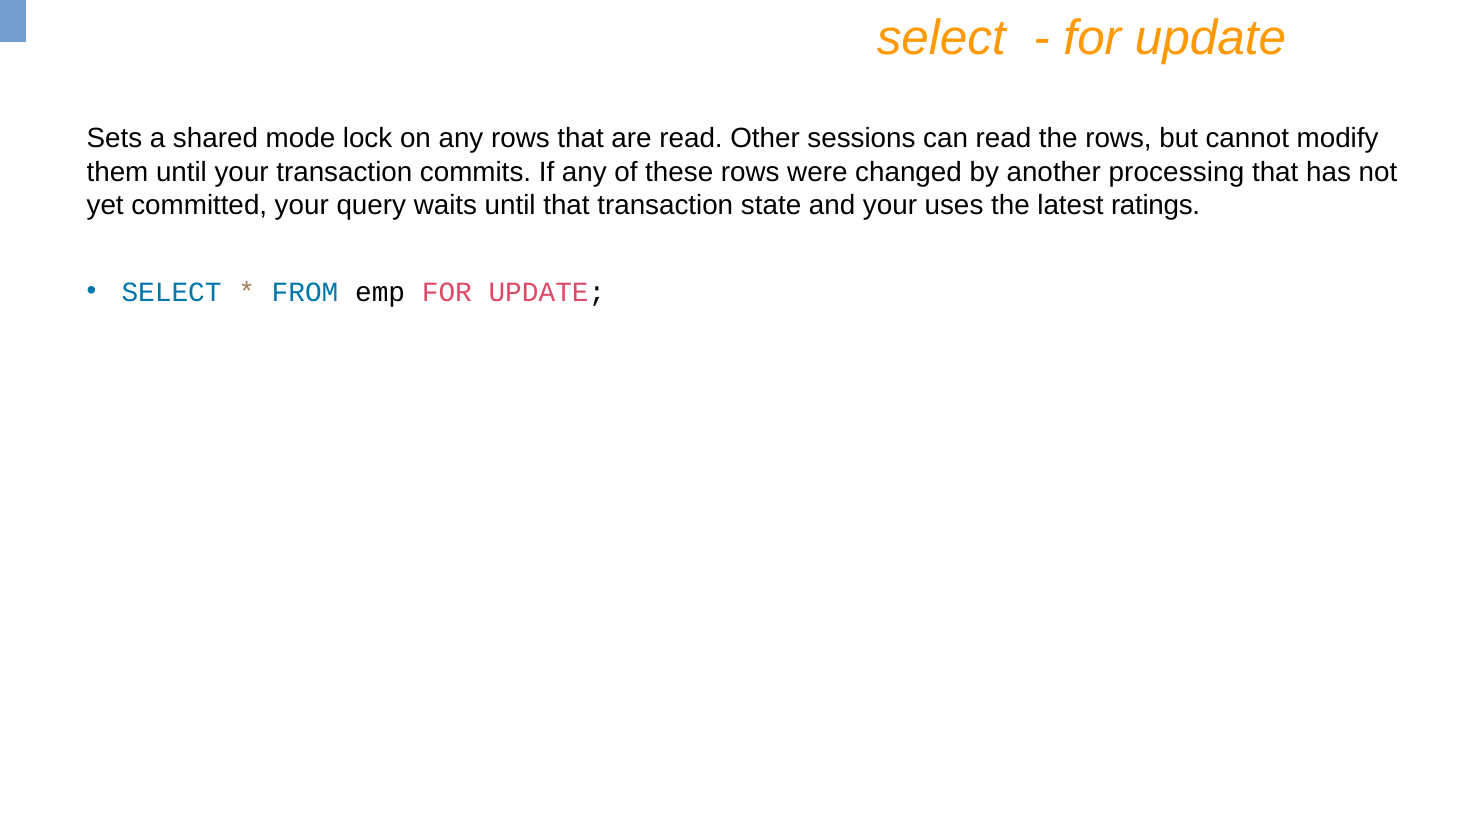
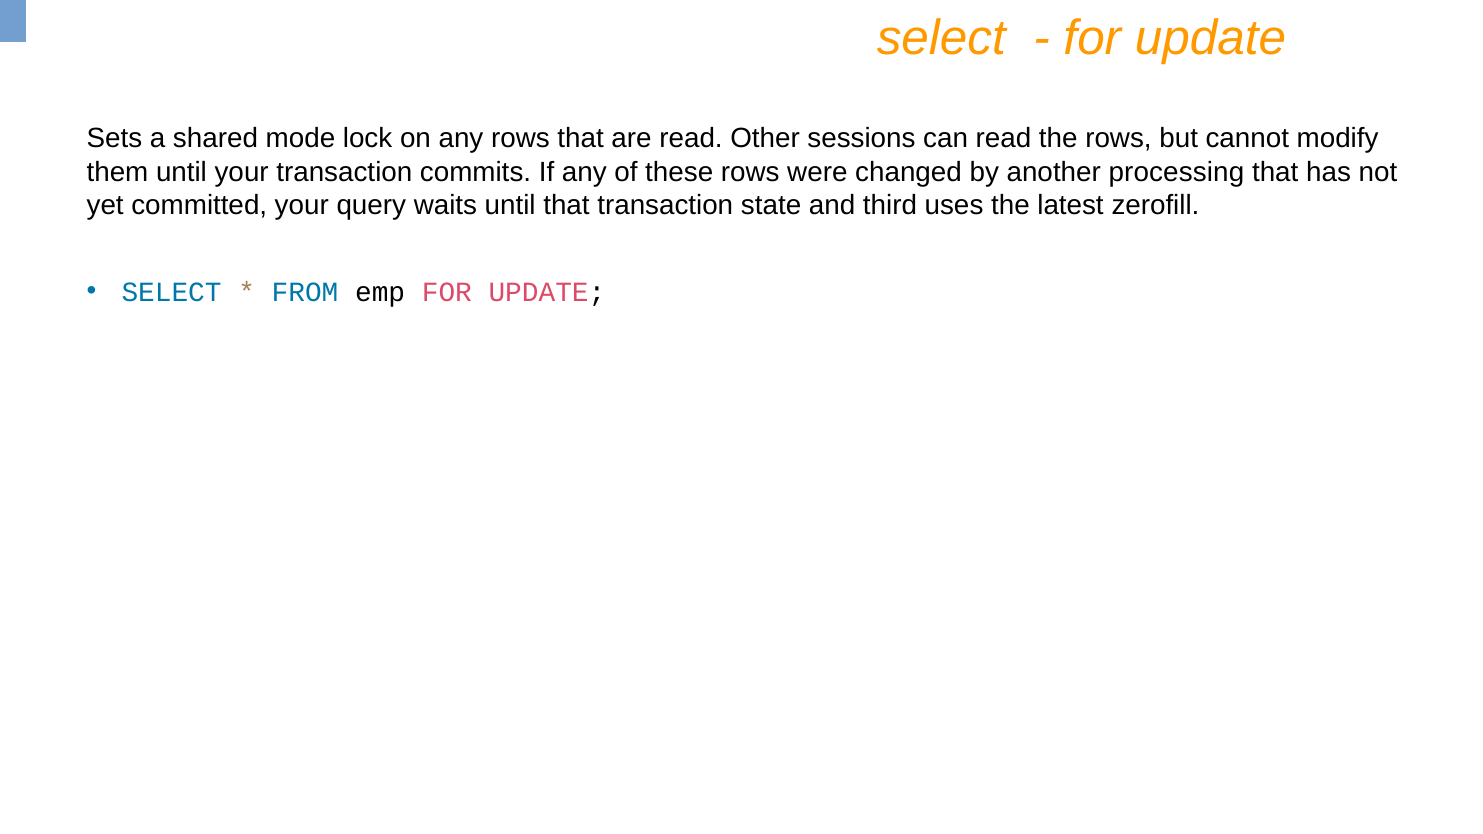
and your: your -> third (890, 205)
ratings: ratings -> zerofill (1155, 205)
